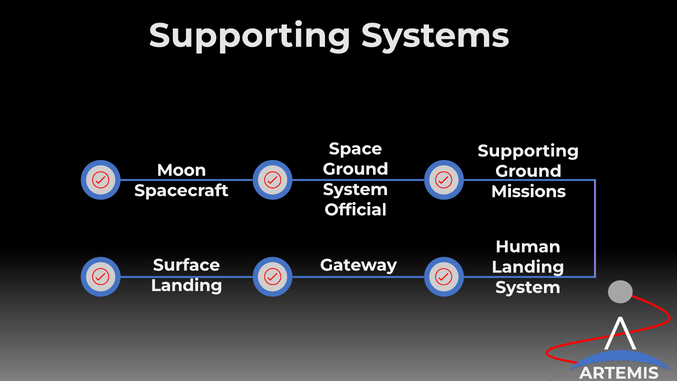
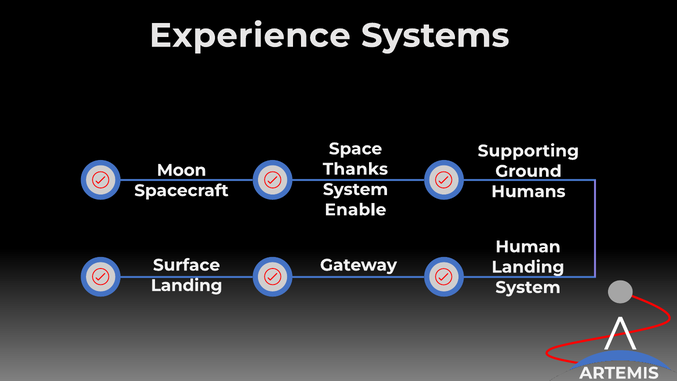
Supporting: Supporting -> Experience (250, 36)
Ground: Ground -> Thanks (355, 169)
Missions: Missions -> Humans (528, 191)
Official: Official -> Enable (355, 210)
